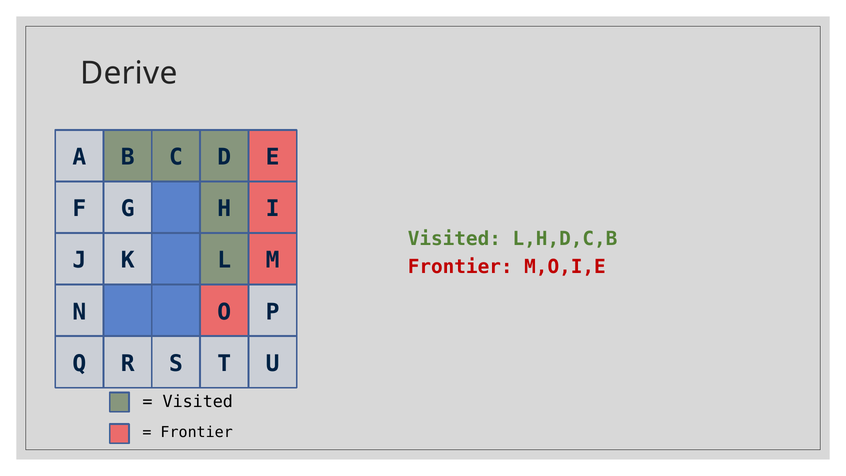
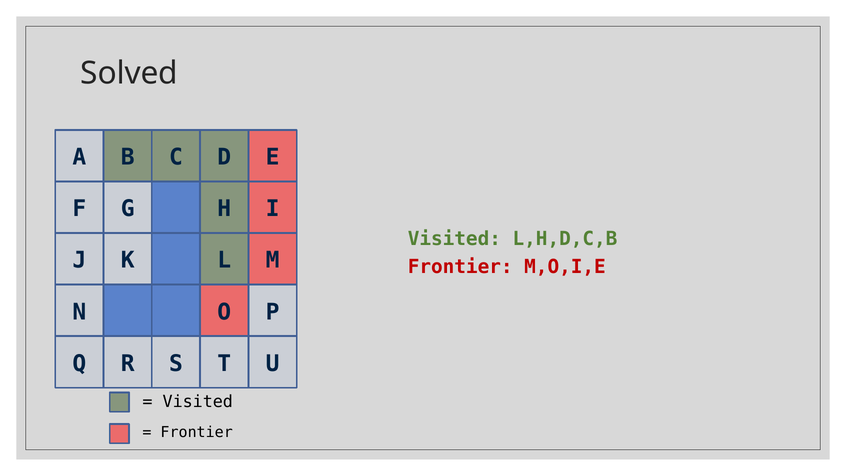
Derive: Derive -> Solved (129, 73)
